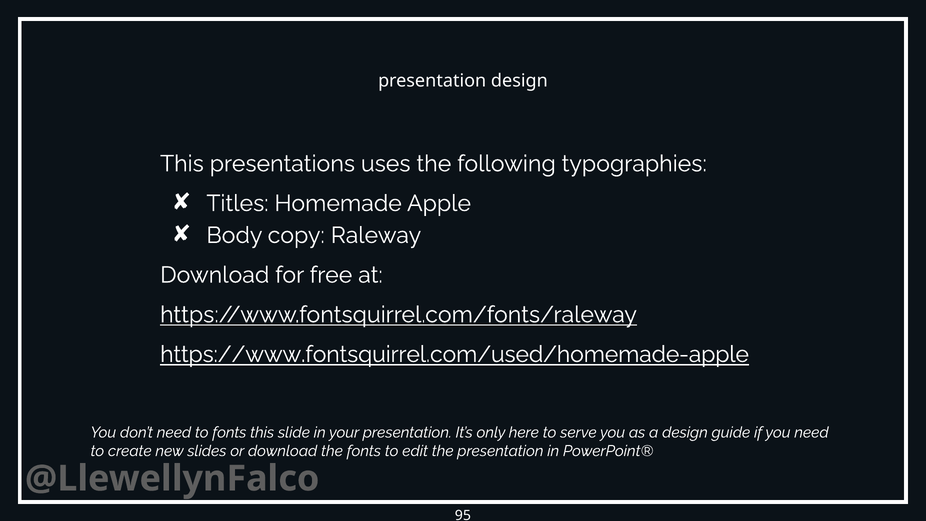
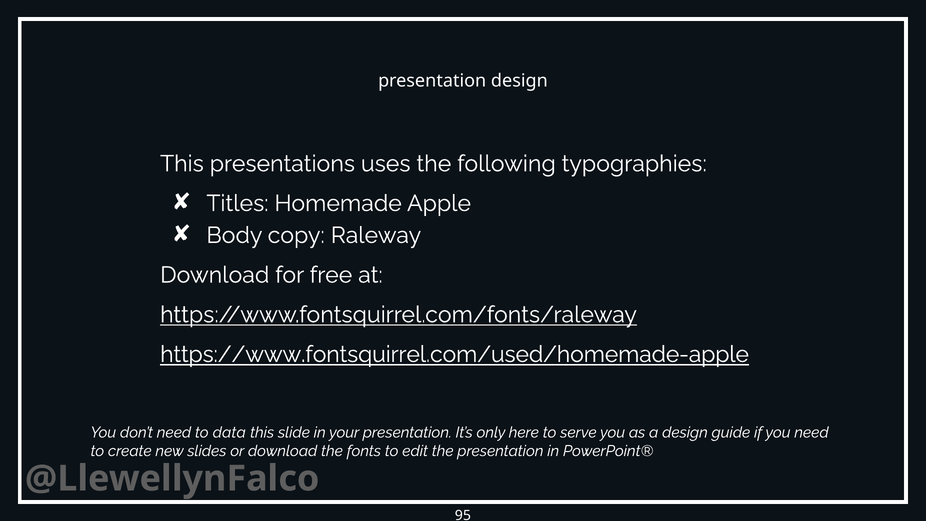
to fonts: fonts -> data (229, 432)
